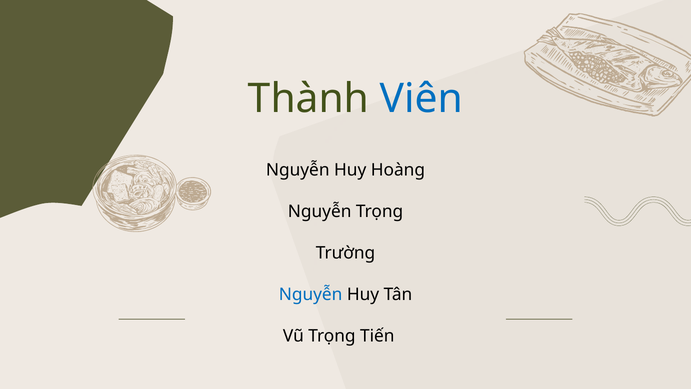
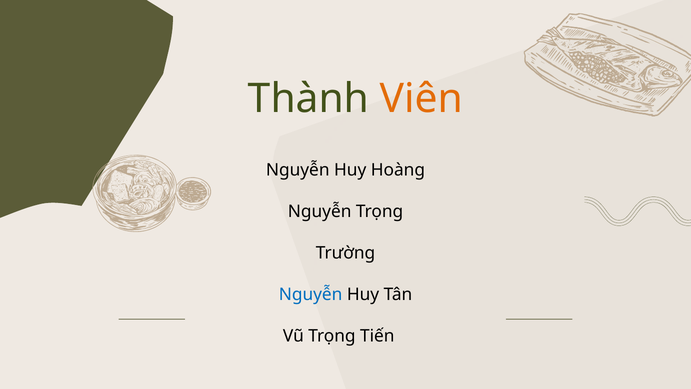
Viên colour: blue -> orange (421, 99)
